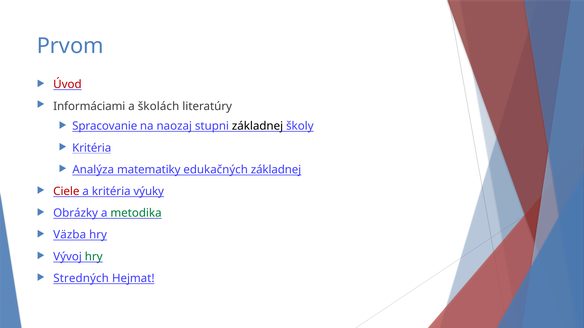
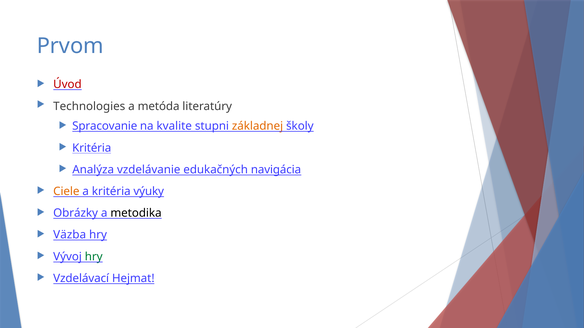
Informáciami: Informáciami -> Technologies (89, 106)
školách: školách -> metóda (159, 106)
naozaj: naozaj -> kvalite (174, 126)
základnej colour: black -> orange (258, 126)
matematiky: matematiky -> vzdelávanie (149, 170)
edukačných základnej: základnej -> navigácia (276, 170)
Ciele colour: red -> orange (66, 192)
metodika colour: green -> black (136, 213)
Stredných: Stredných -> Vzdelávací (81, 279)
